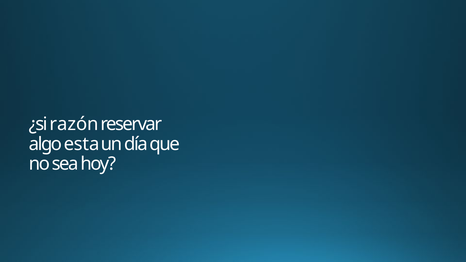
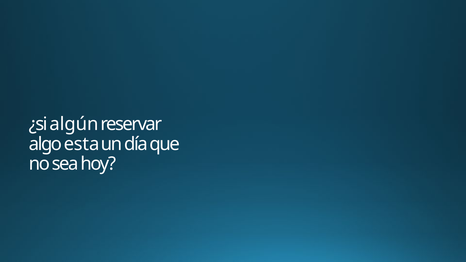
razón: razón -> algún (74, 124)
